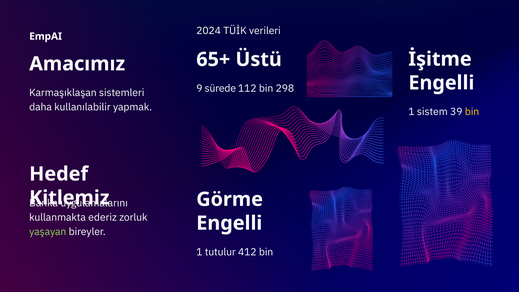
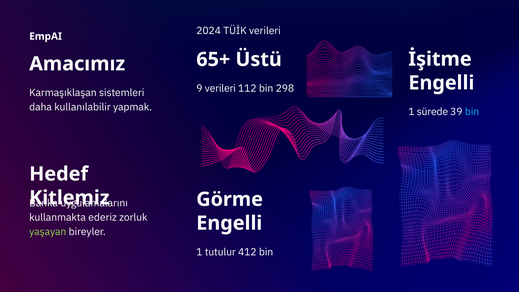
9 sürede: sürede -> verileri (220, 88)
sistem: sistem -> sürede (432, 112)
bin colour: yellow -> light blue (472, 112)
